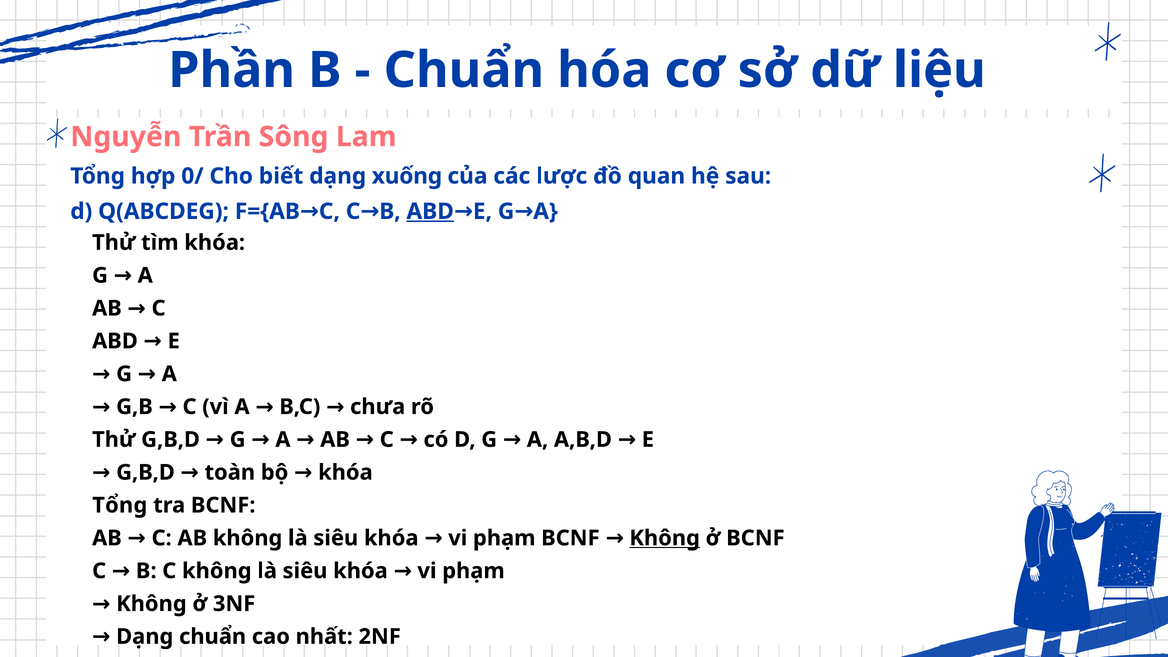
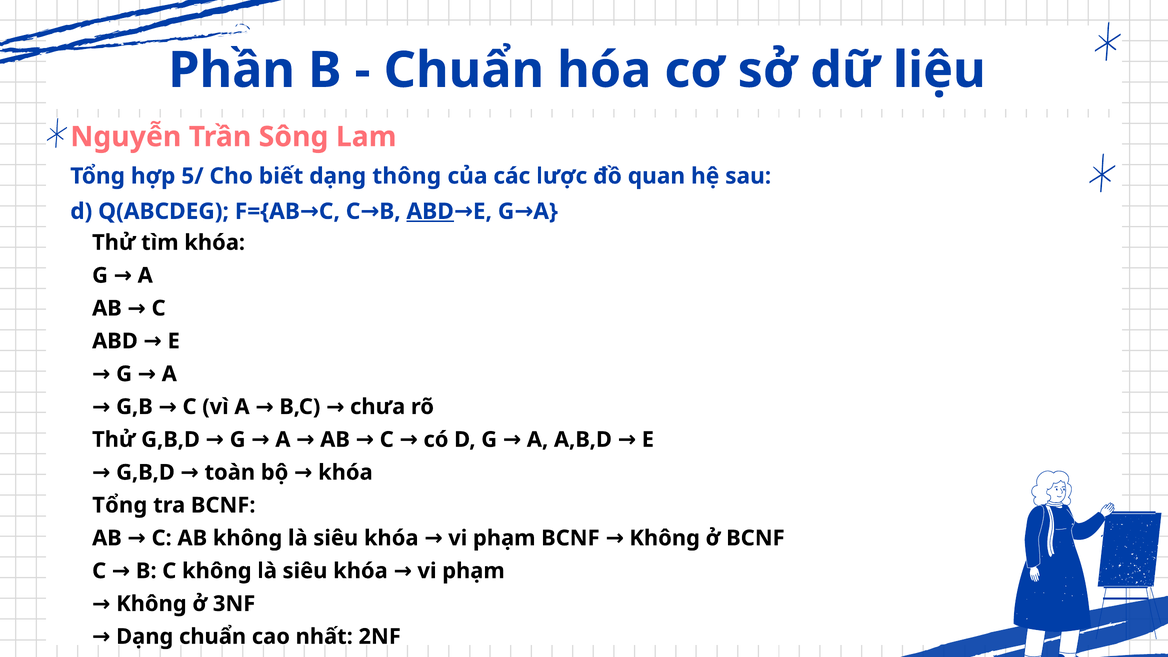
0/: 0/ -> 5/ (192, 176)
xuống: xuống -> thông (407, 176)
Không underline: present -> none (665, 538)
